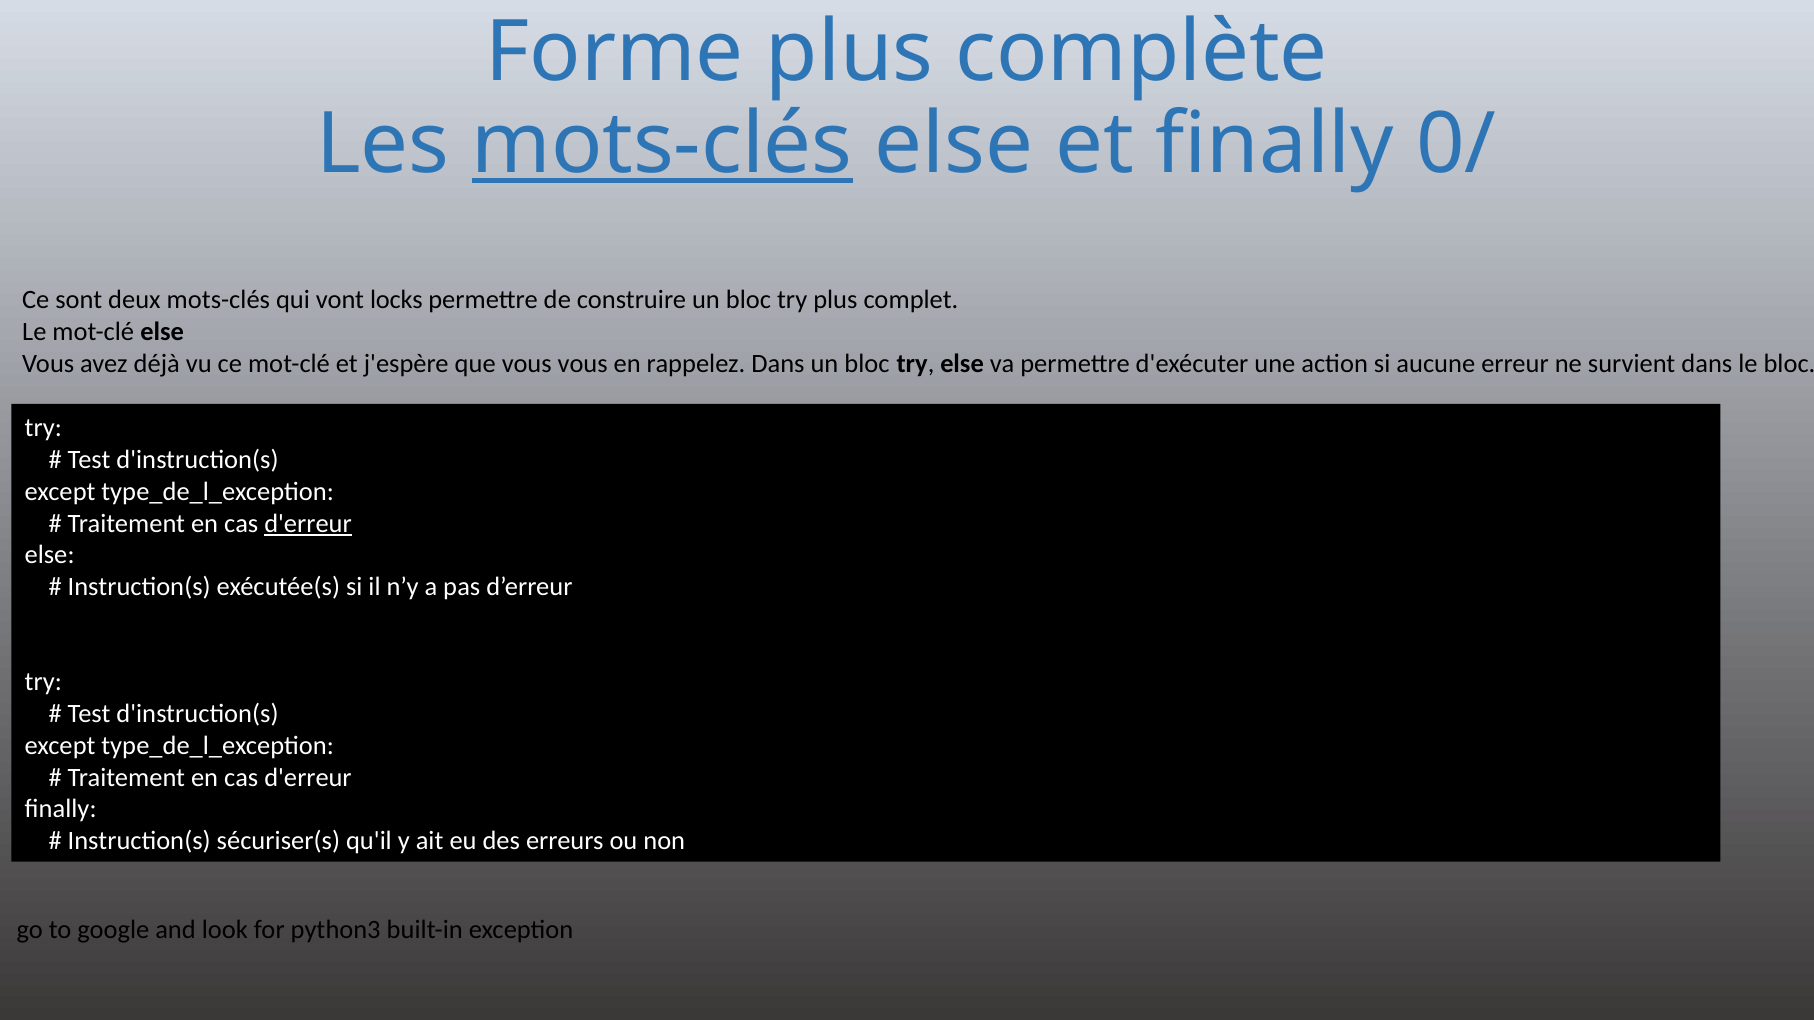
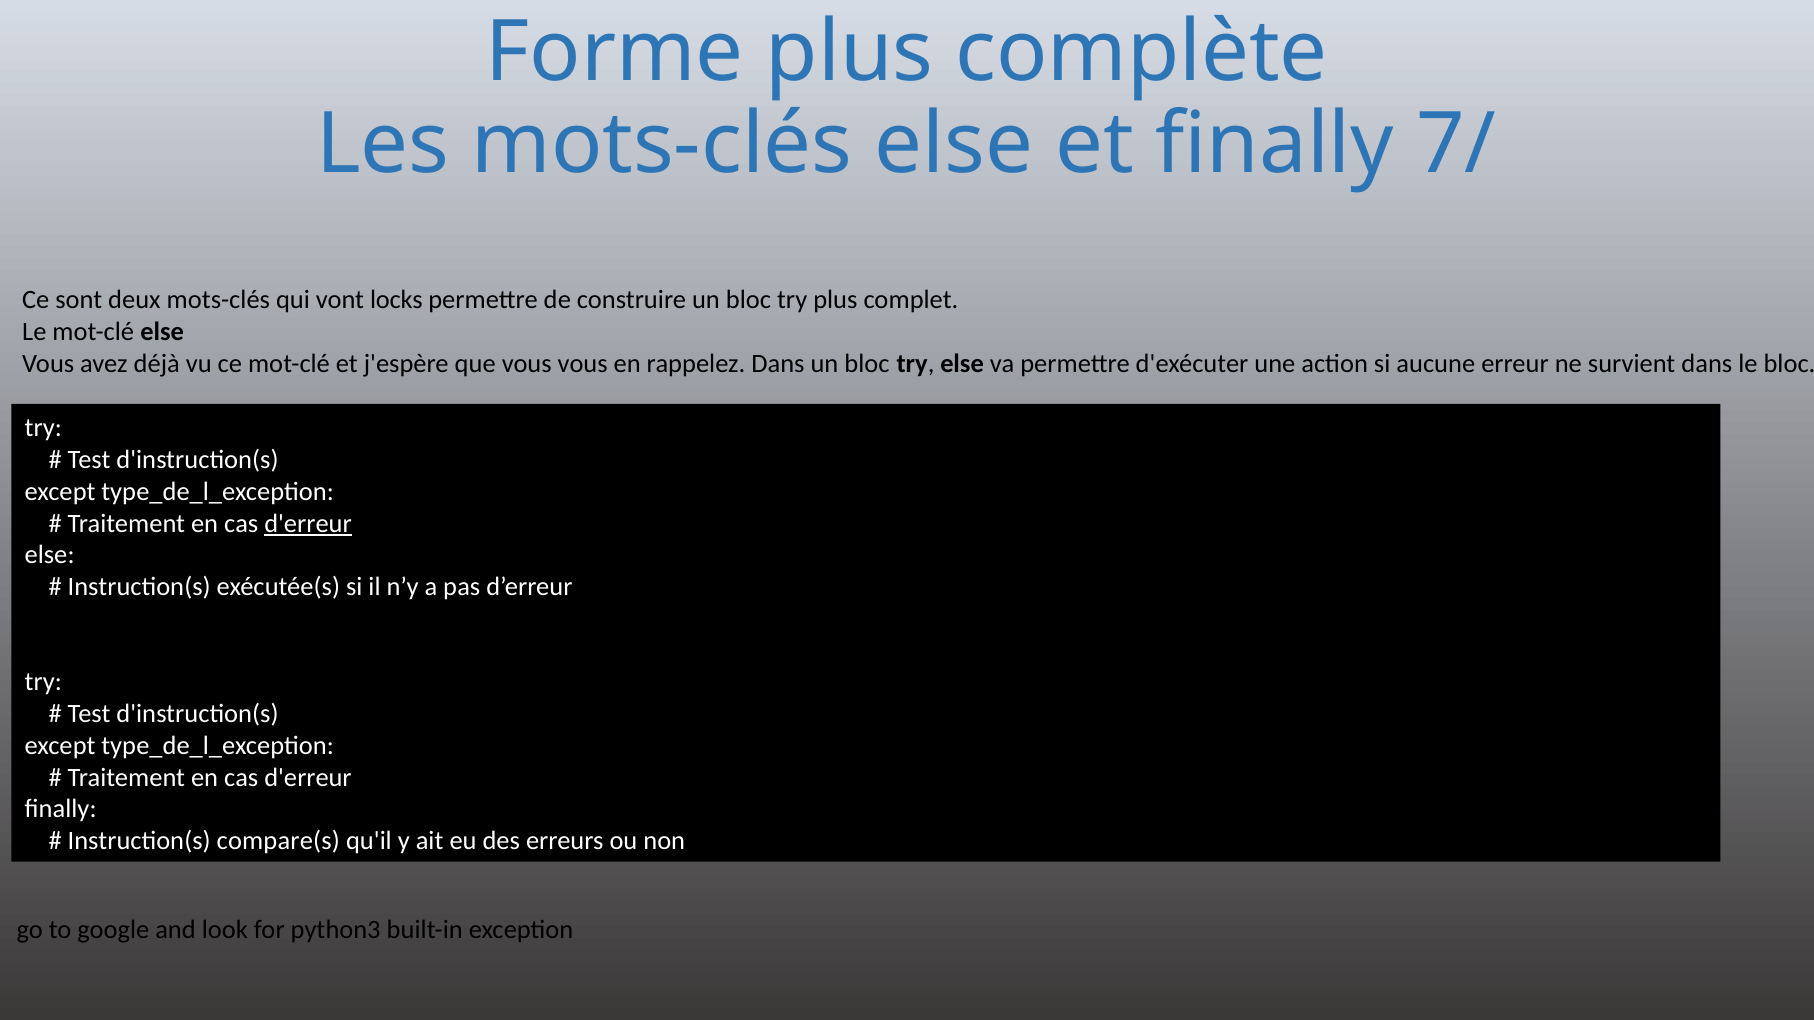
mots-clés underline: present -> none (662, 144)
0/: 0/ -> 7/ (1456, 144)
sécuriser(s: sécuriser(s -> compare(s (278, 841)
